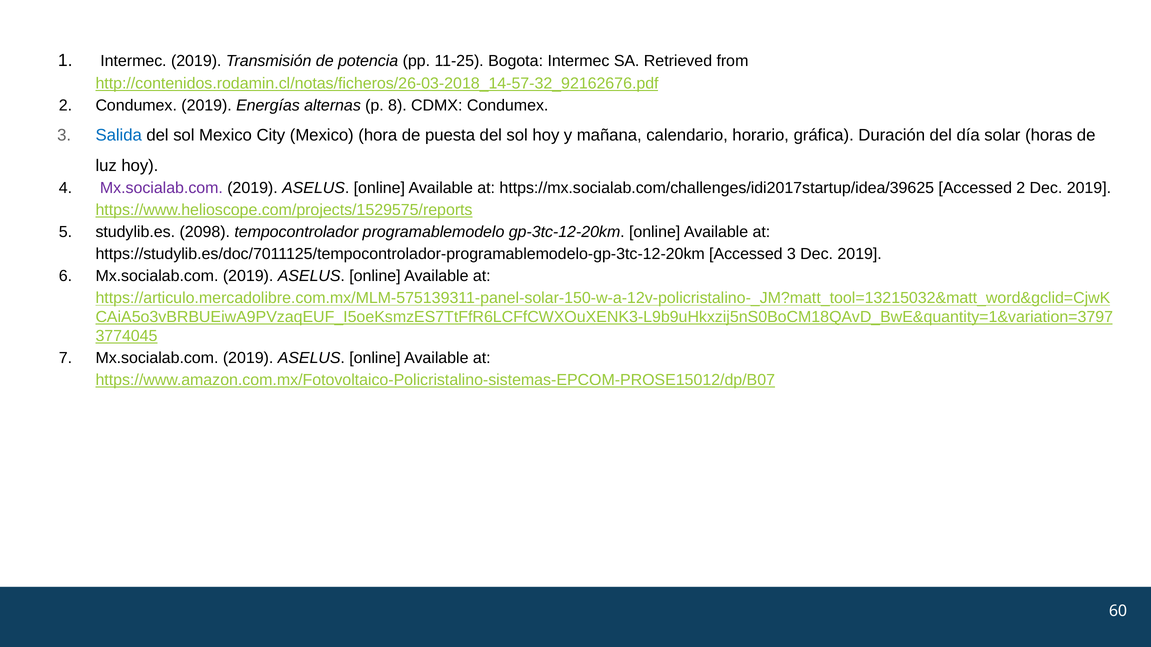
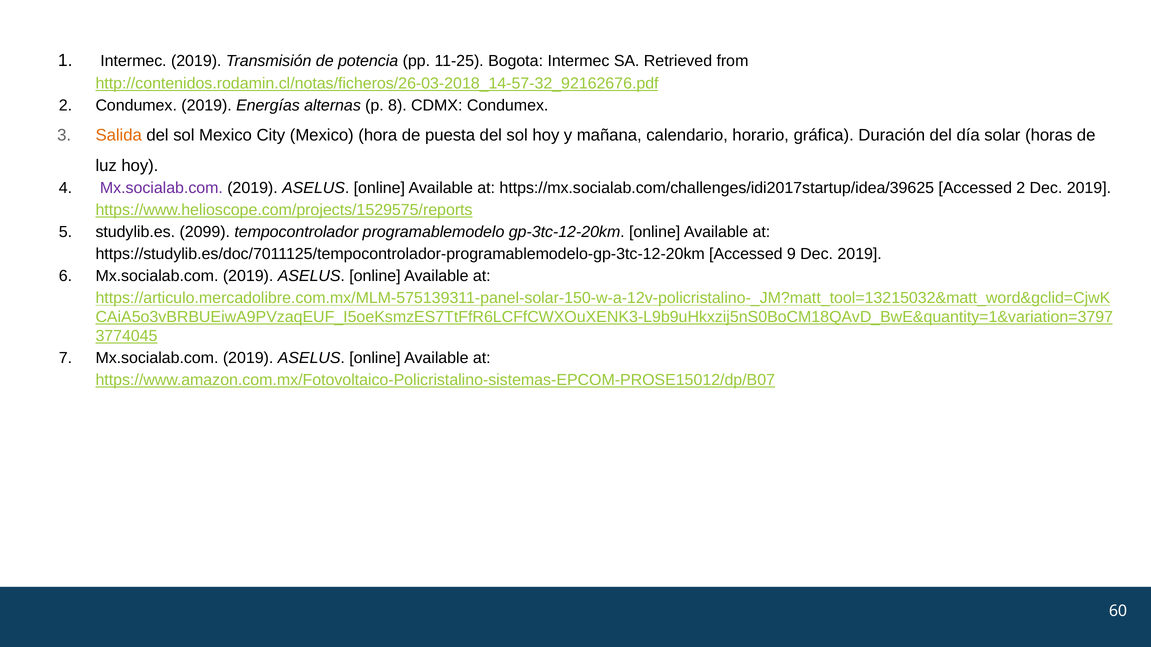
Salida colour: blue -> orange (119, 135)
2098: 2098 -> 2099 (205, 232)
Accessed 3: 3 -> 9 (791, 254)
